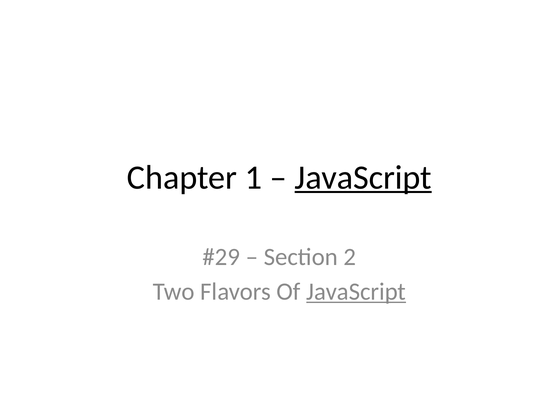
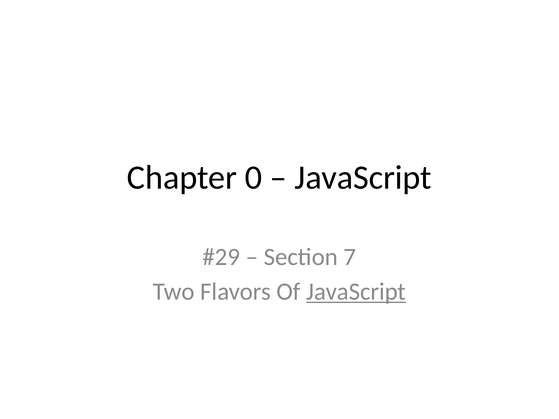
1: 1 -> 0 (254, 178)
JavaScript underline: present -> none (363, 178)
2: 2 -> 7 (350, 257)
